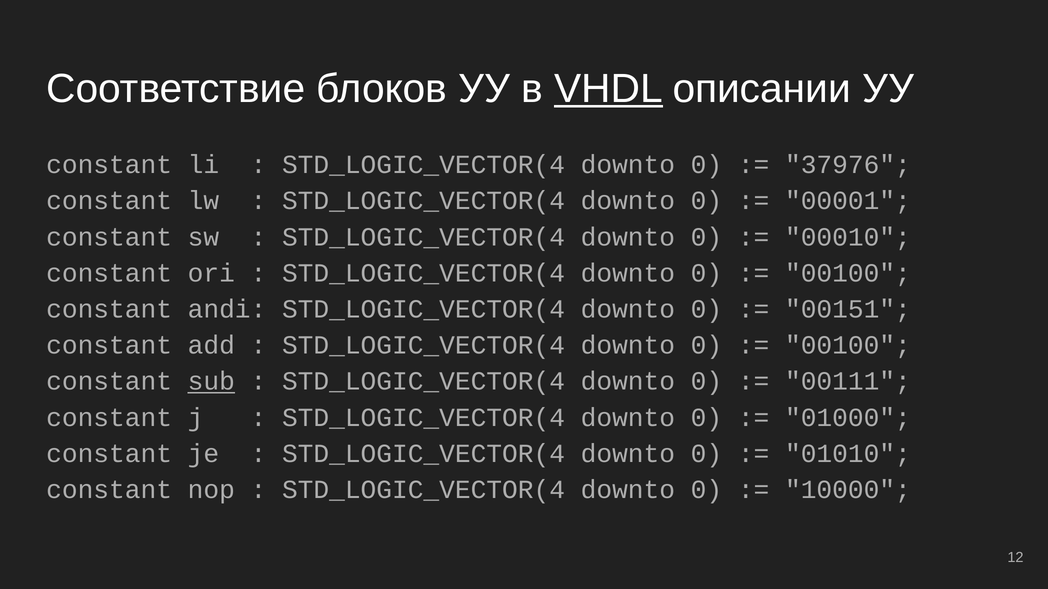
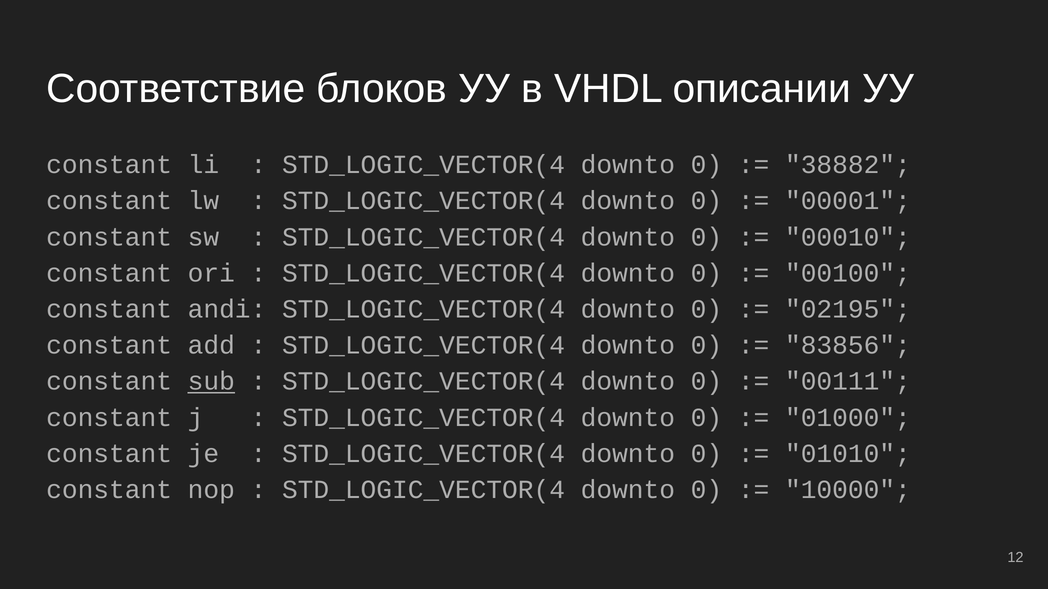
VHDL underline: present -> none (609, 89)
37976: 37976 -> 38882 (848, 165)
00151: 00151 -> 02195 (848, 309)
00100: 00100 -> 83856 (848, 346)
